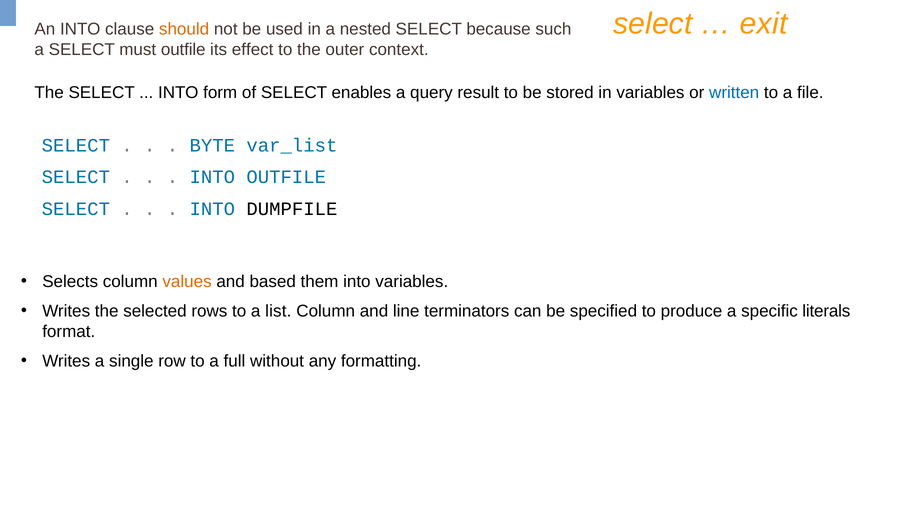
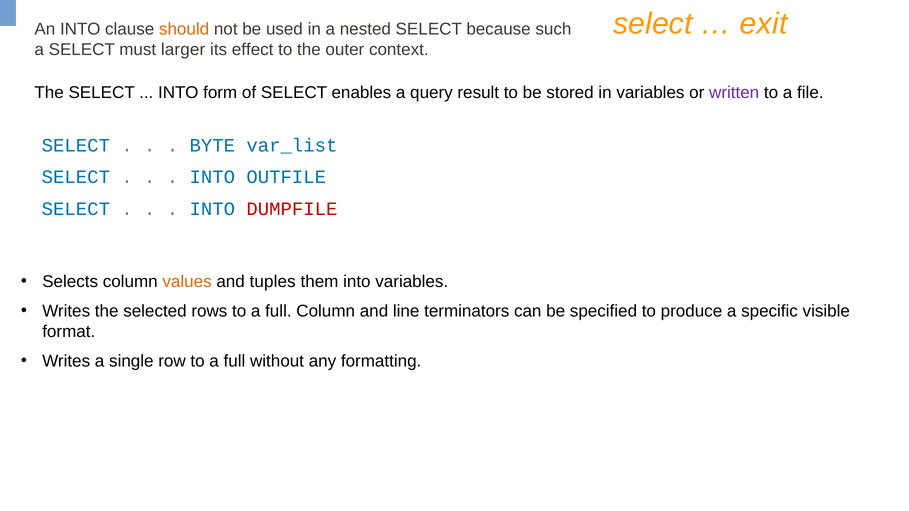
must outfile: outfile -> larger (183, 50)
written colour: blue -> purple (734, 93)
DUMPFILE colour: black -> red (292, 209)
based: based -> tuples (273, 282)
rows to a list: list -> full (278, 311)
literals: literals -> visible (826, 311)
